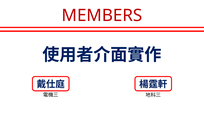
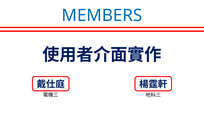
MEMBERS colour: red -> blue (102, 16)
